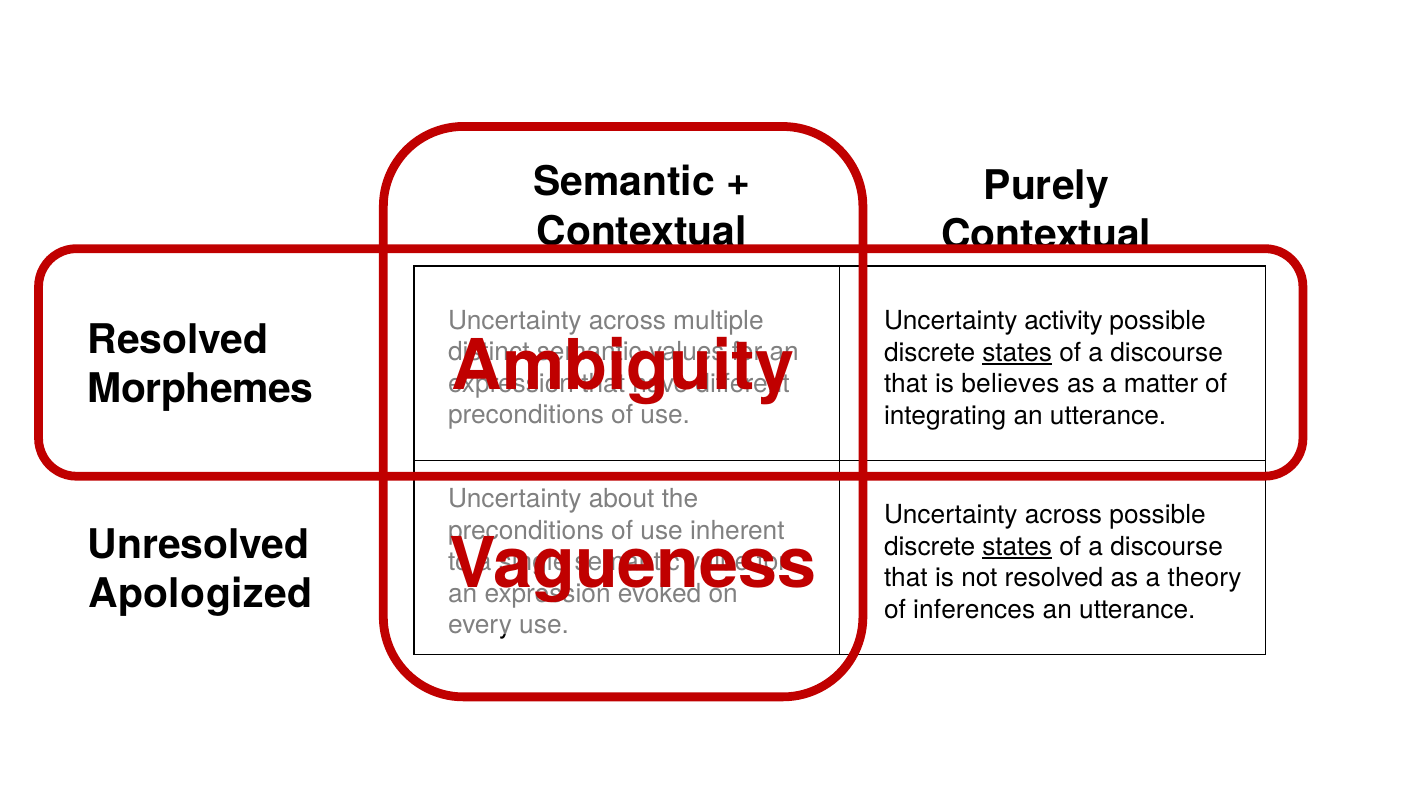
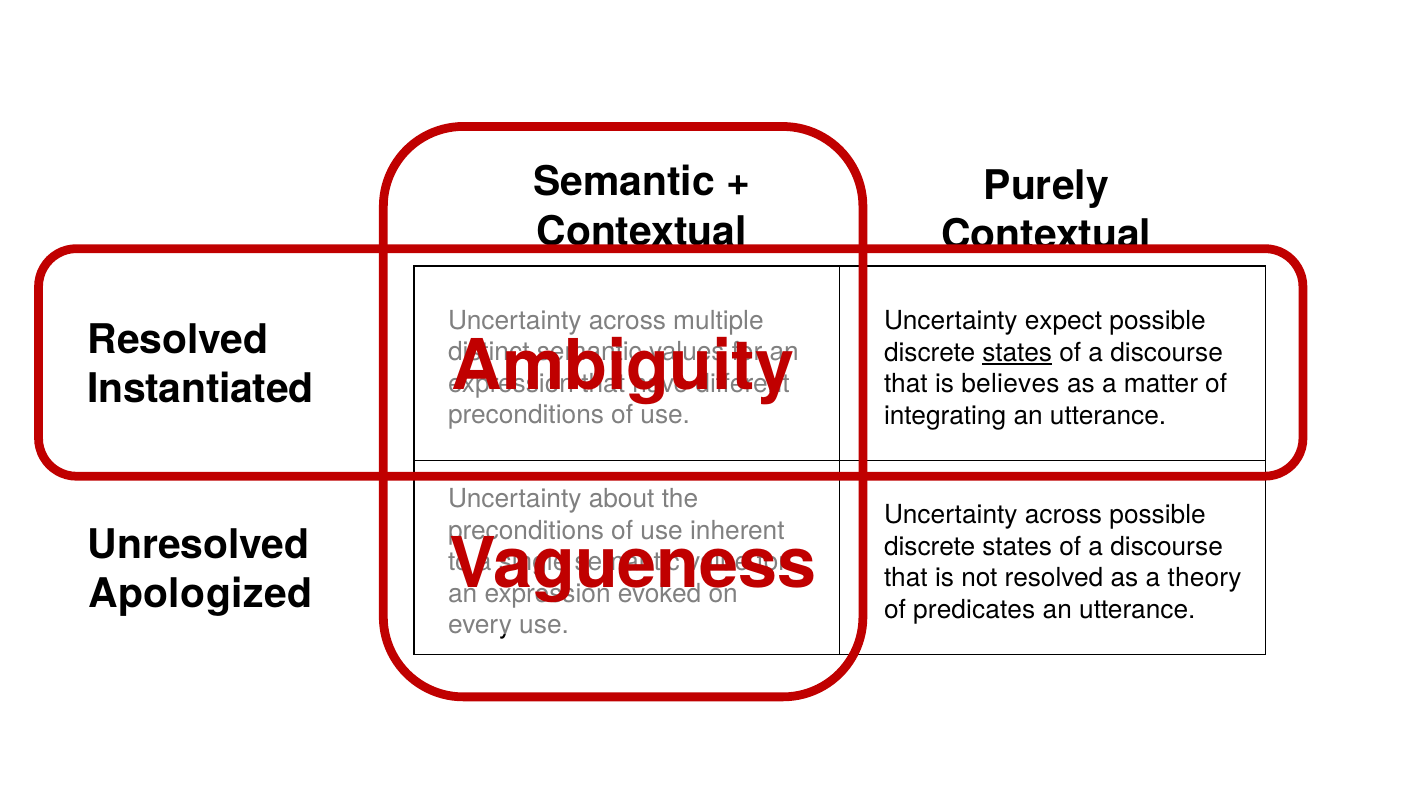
activity: activity -> expect (1064, 321)
Morphemes: Morphemes -> Instantiated (201, 389)
states underline: present -> none (1017, 547)
inferences: inferences -> predicates (974, 610)
